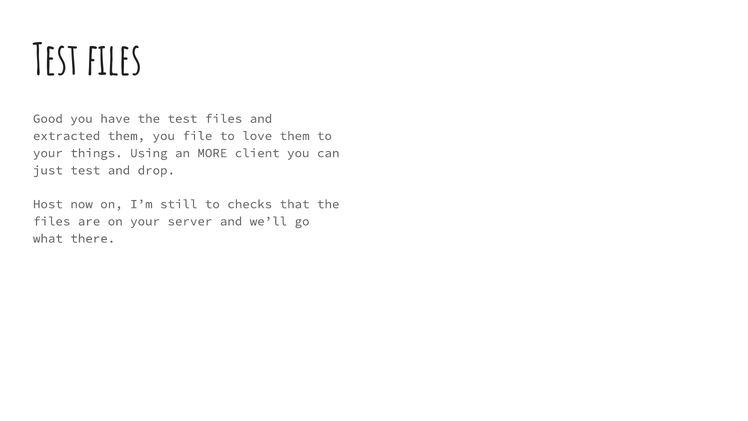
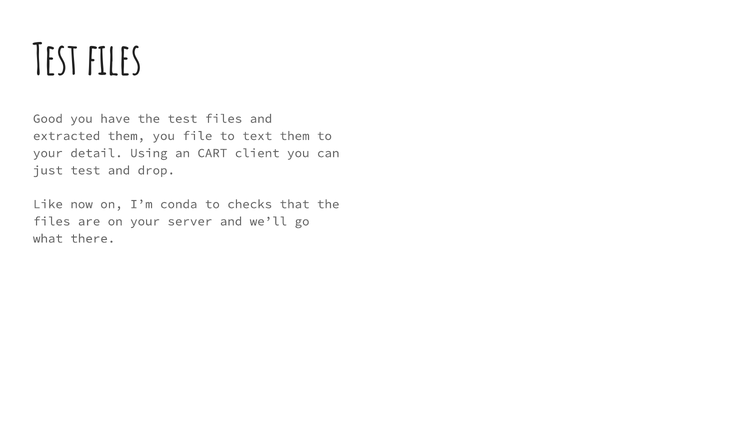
love: love -> text (257, 136)
things: things -> detail (97, 153)
MORE: MORE -> CART (212, 153)
Host: Host -> Like (48, 204)
still: still -> conda (179, 204)
